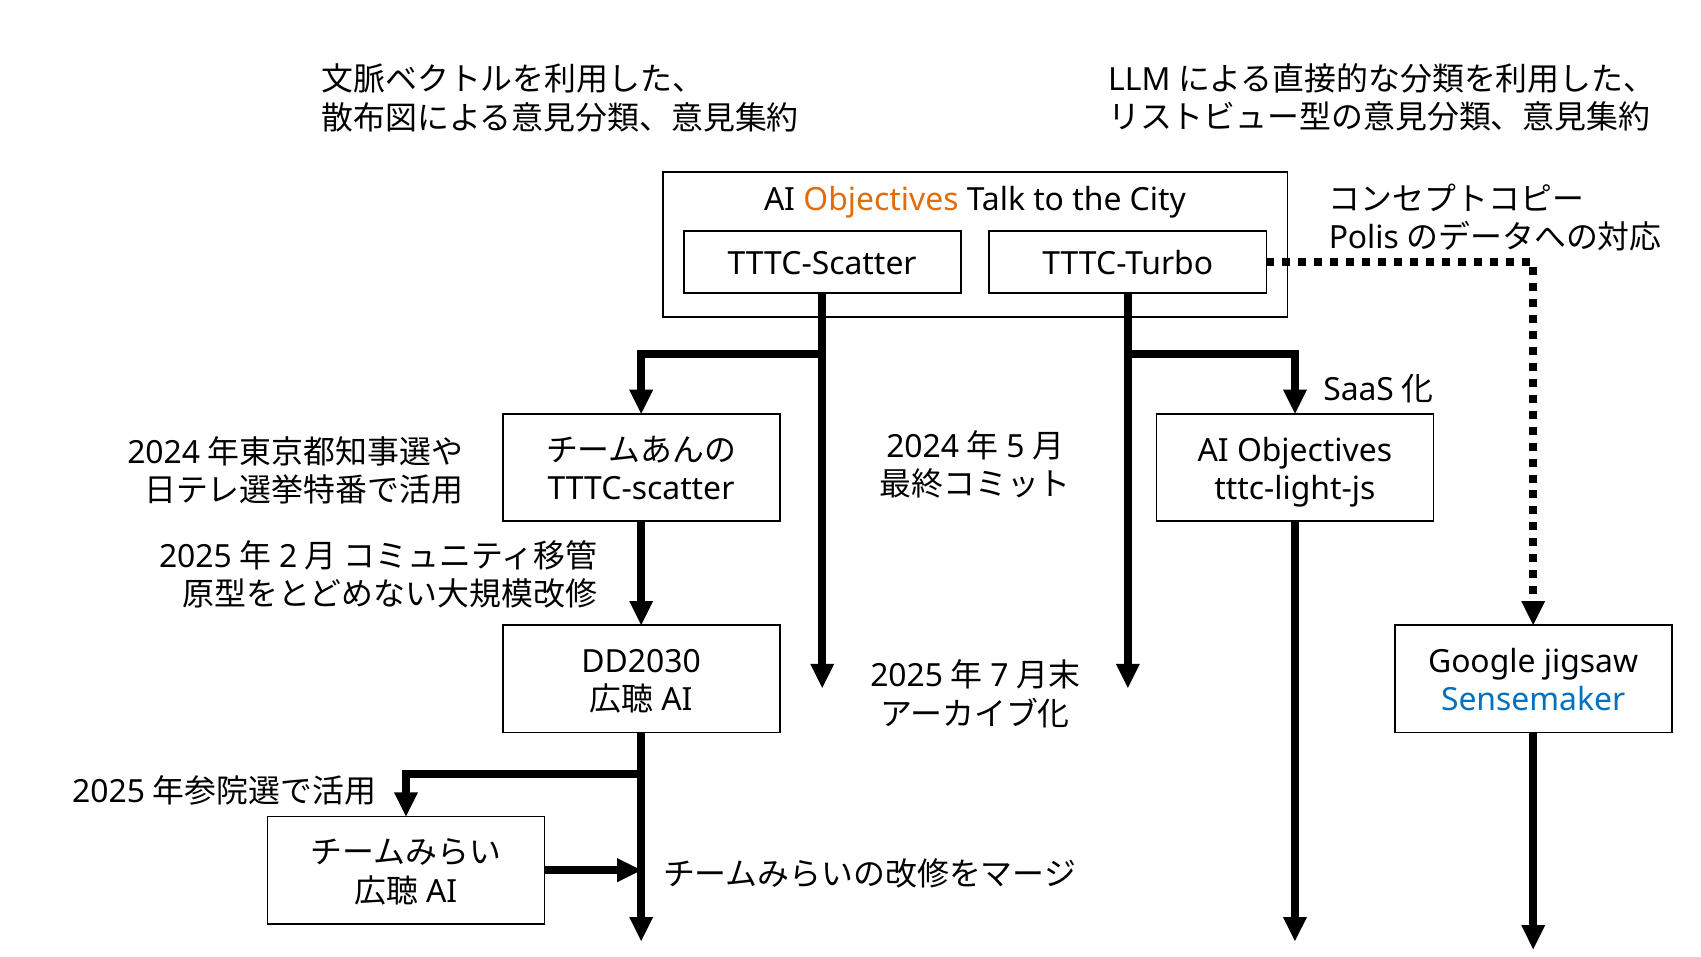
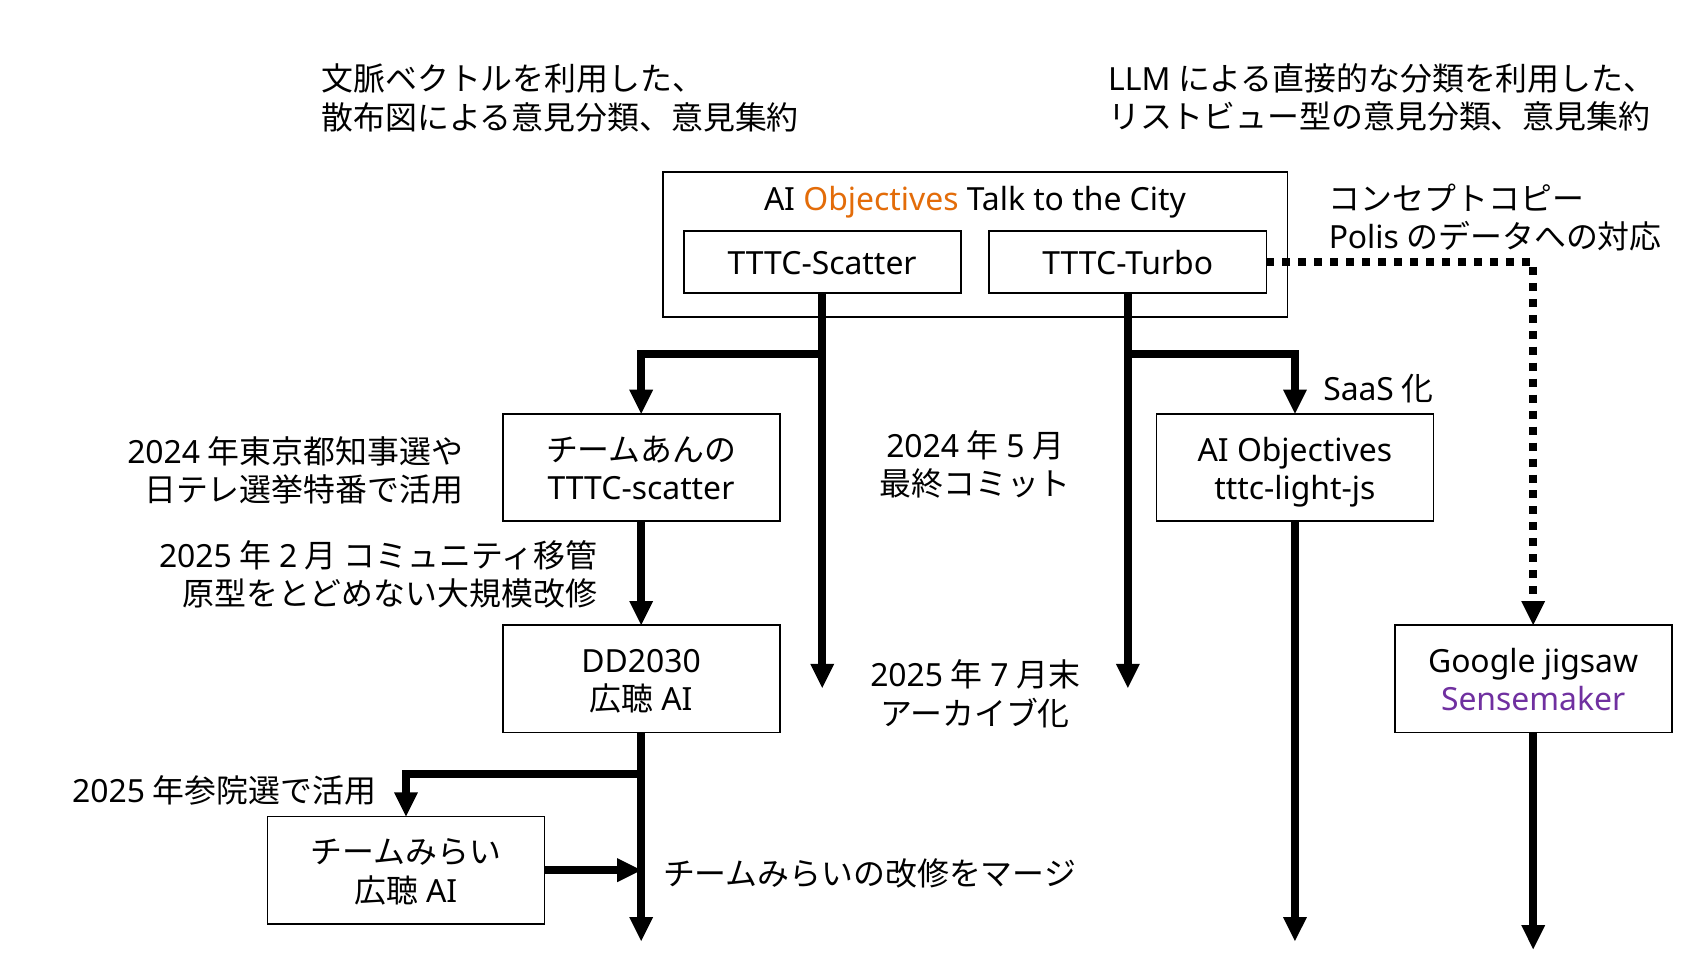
Sensemaker colour: blue -> purple (1533, 700)
